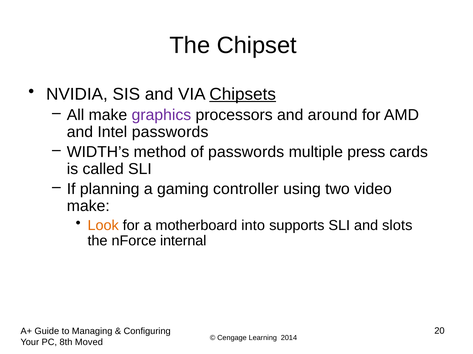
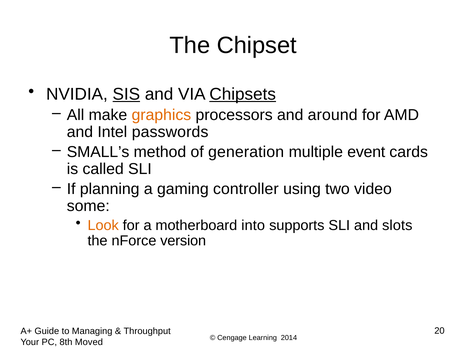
SIS underline: none -> present (126, 94)
graphics colour: purple -> orange (161, 115)
WIDTH’s: WIDTH’s -> SMALL’s (98, 152)
of passwords: passwords -> generation (246, 152)
press: press -> event (366, 152)
make: make -> some (88, 207)
internal: internal -> version (183, 241)
Configuring: Configuring -> Throughput (147, 332)
